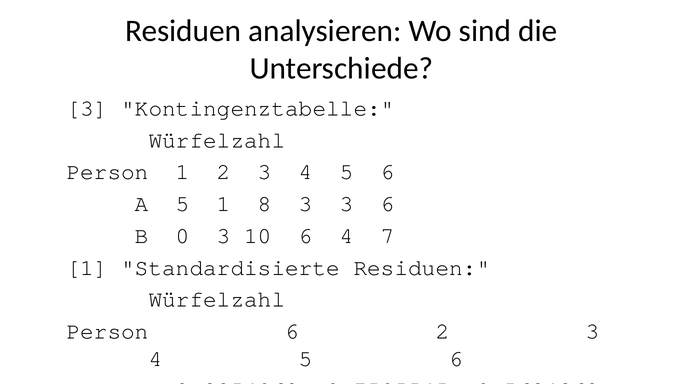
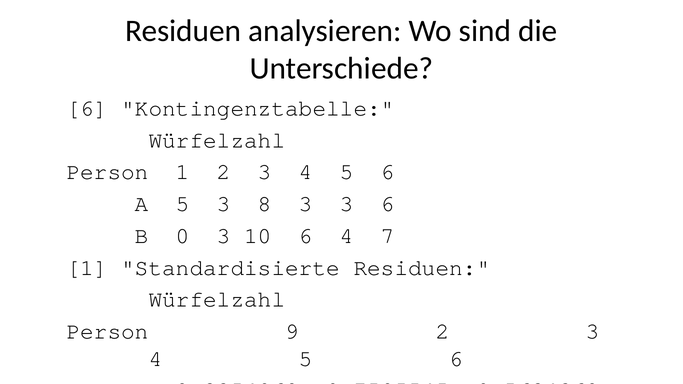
3: 3 -> 6 (87, 108)
5 1: 1 -> 3 (224, 204)
Person 6: 6 -> 9 (292, 331)
